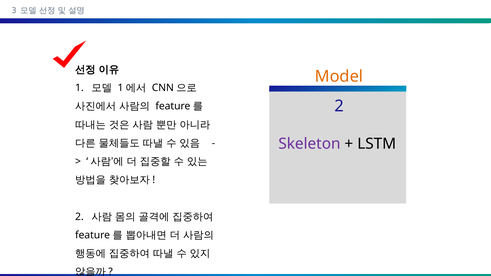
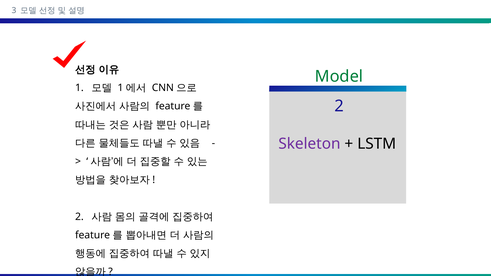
Model colour: orange -> green (339, 77)
